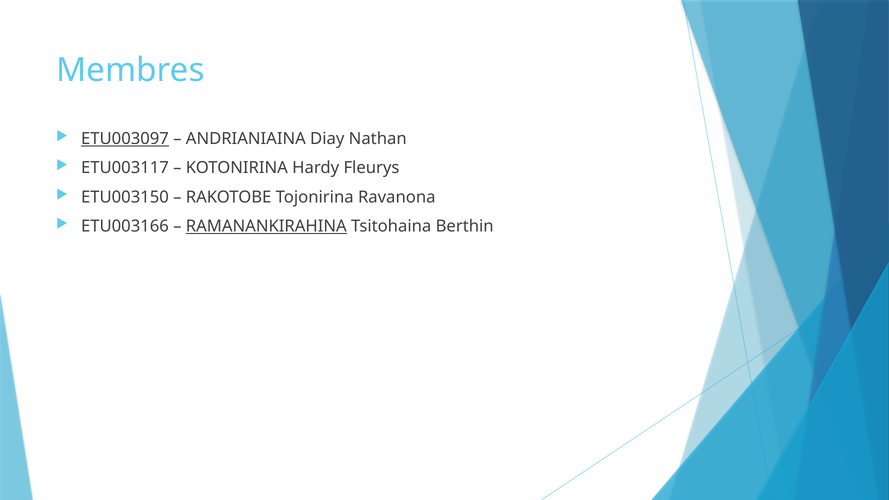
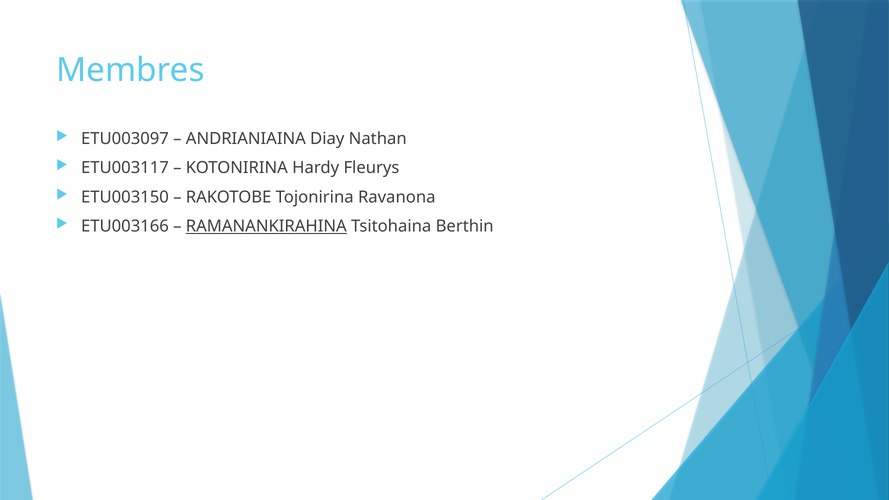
ETU003097 underline: present -> none (125, 139)
